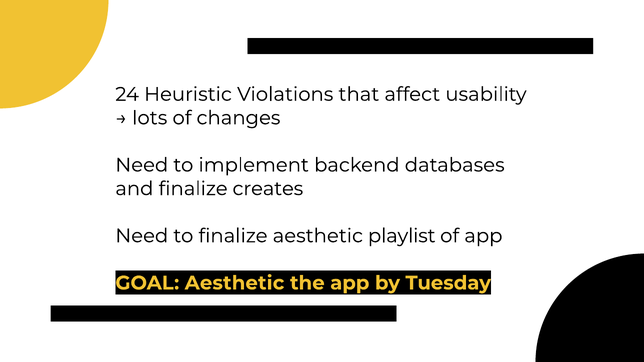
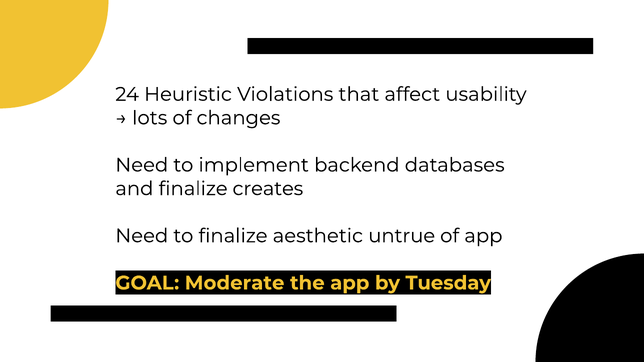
playlist: playlist -> untrue (402, 236)
GOAL Aesthetic: Aesthetic -> Moderate (235, 283)
